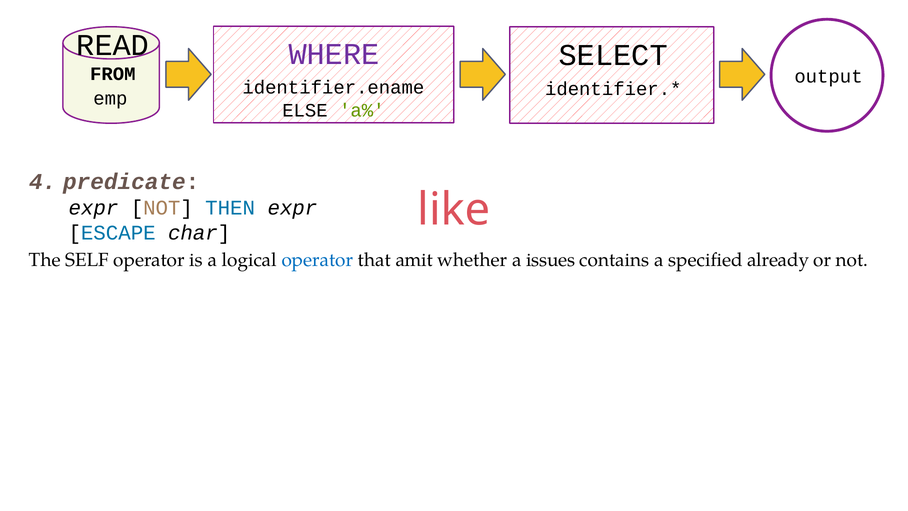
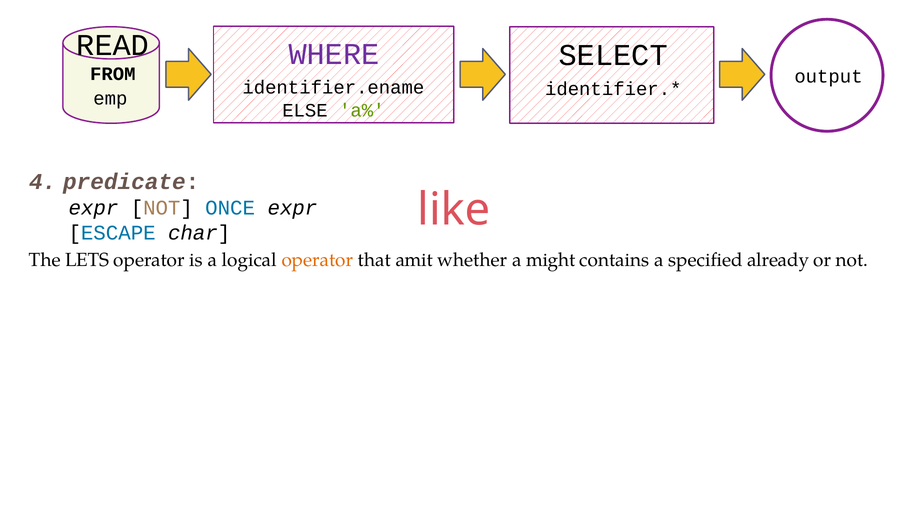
THEN: THEN -> ONCE (230, 208)
SELF: SELF -> LETS (87, 260)
operator colour: blue -> orange (317, 260)
issues: issues -> might (551, 260)
